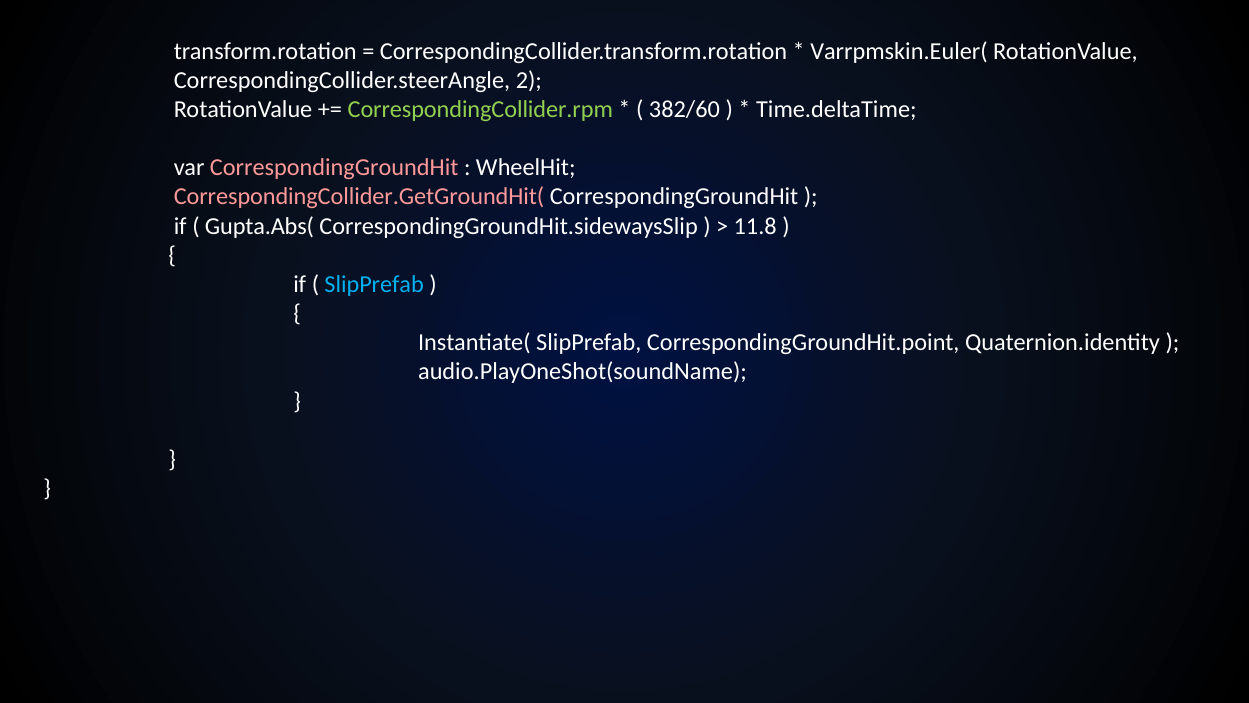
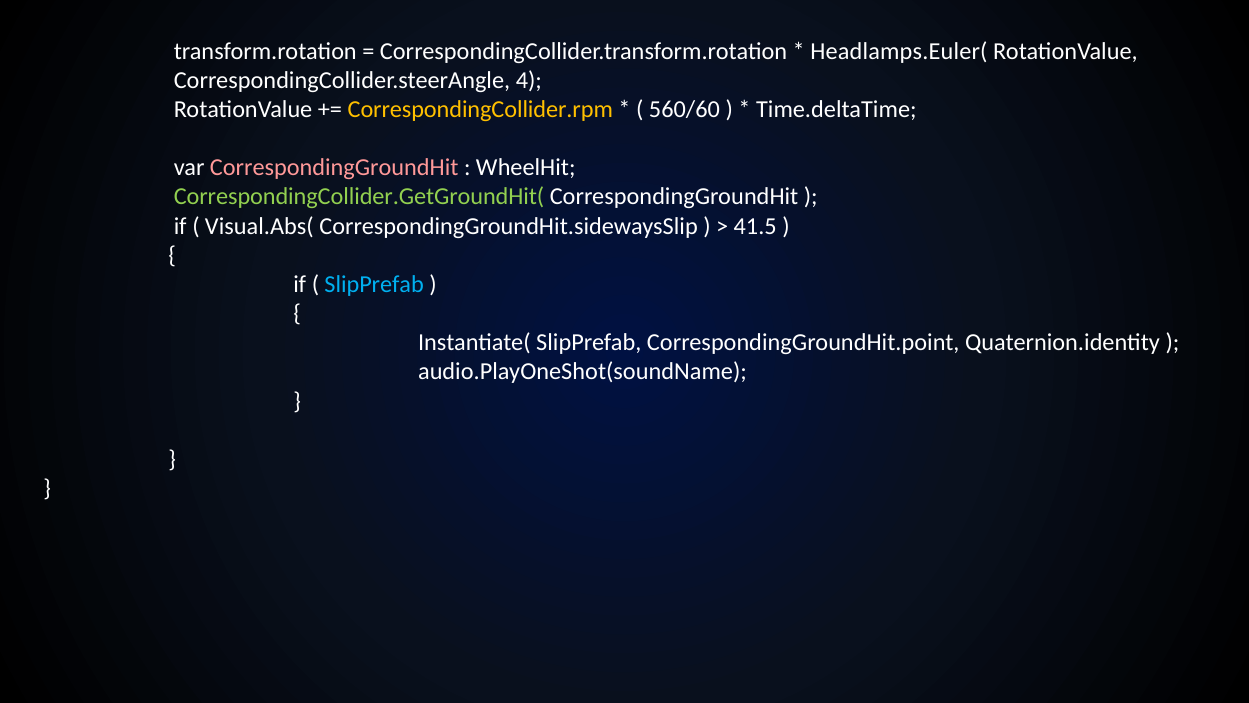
Varrpmskin.Euler(: Varrpmskin.Euler( -> Headlamps.Euler( (899, 51)
2: 2 -> 4 (529, 80)
CorrespondingCollider.rpm colour: light green -> yellow (480, 109)
382/60: 382/60 -> 560/60 (684, 109)
CorrespondingCollider.GetGroundHit( colour: pink -> light green (359, 197)
Gupta.Abs(: Gupta.Abs( -> Visual.Abs( (259, 226)
11.8: 11.8 -> 41.5 (755, 226)
